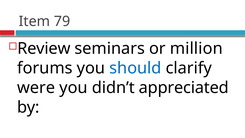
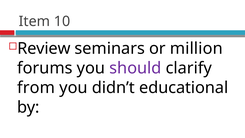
79: 79 -> 10 (62, 21)
should colour: blue -> purple (135, 68)
were: were -> from (36, 88)
appreciated: appreciated -> educational (184, 88)
